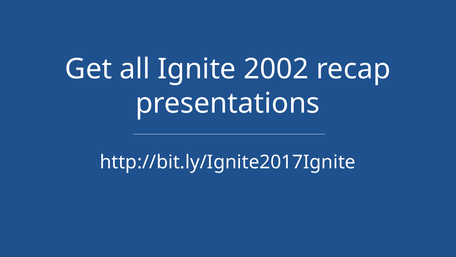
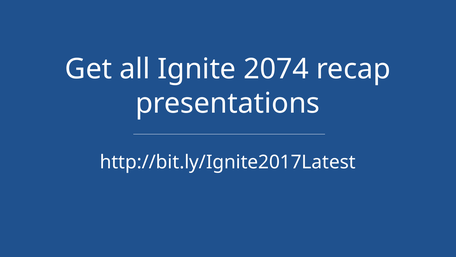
2002: 2002 -> 2074 (276, 69)
http://bit.ly/Ignite2017Ignite: http://bit.ly/Ignite2017Ignite -> http://bit.ly/Ignite2017Latest (228, 162)
